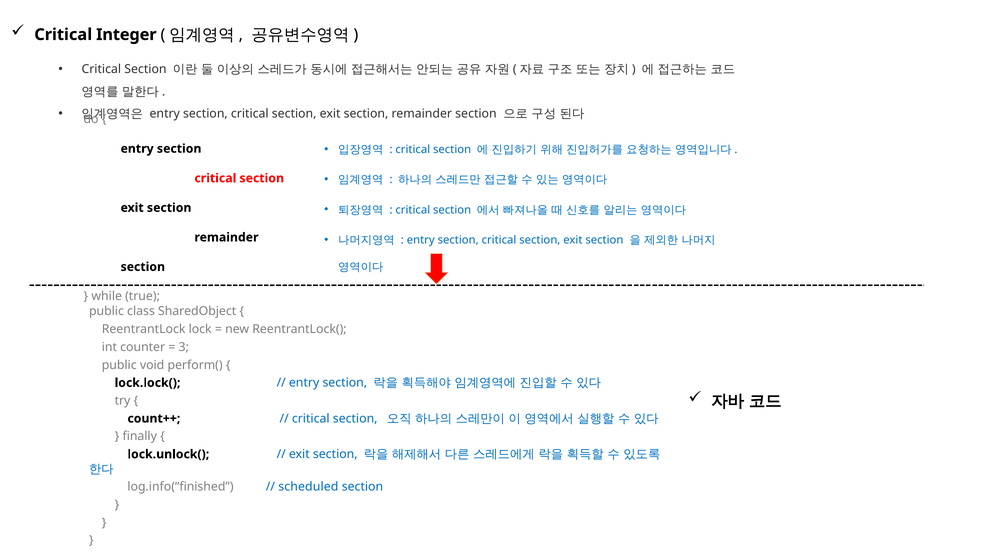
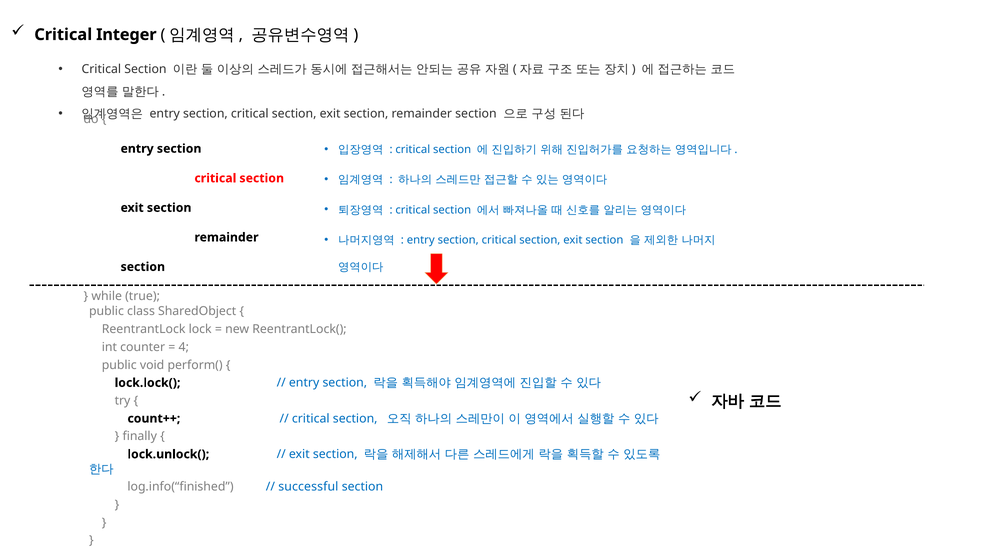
3: 3 -> 4 (184, 347)
scheduled: scheduled -> successful (308, 487)
